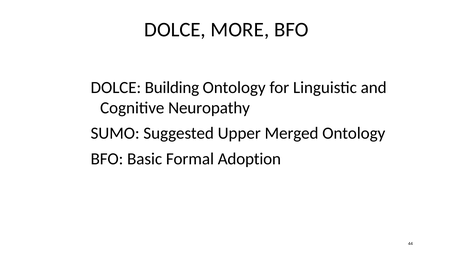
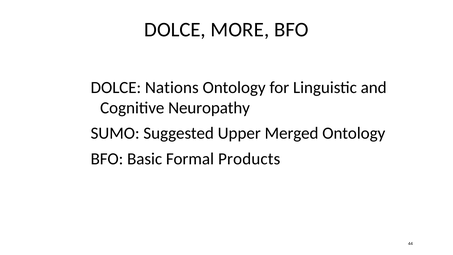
Building: Building -> Nations (172, 87)
Adoption: Adoption -> Products (249, 159)
